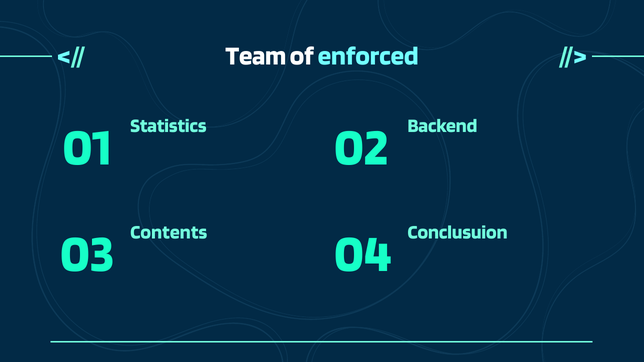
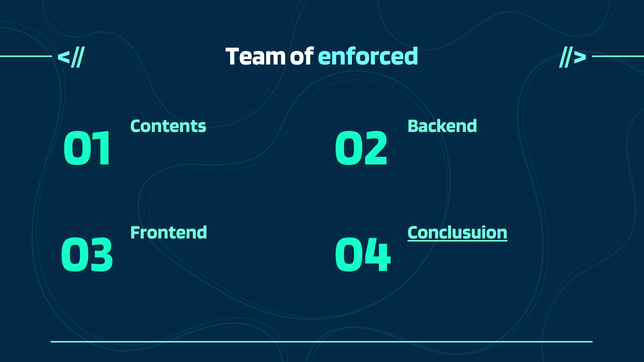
Statistics: Statistics -> Contents (168, 126)
Contents: Contents -> Frontend (169, 232)
Conclusuion underline: none -> present (458, 232)
